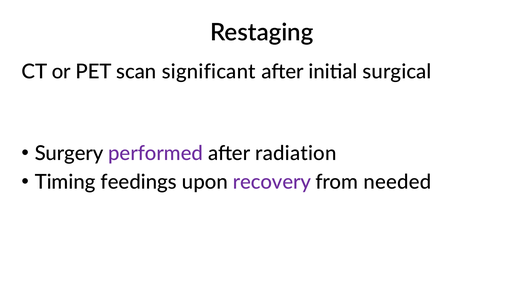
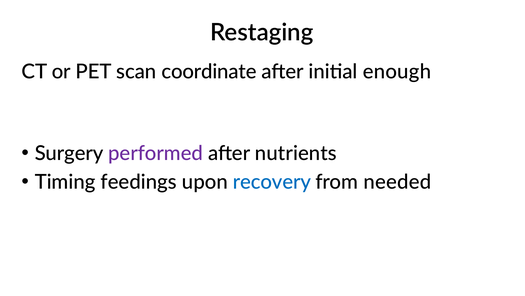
significant: significant -> coordinate (209, 71)
surgical: surgical -> enough (397, 71)
radiation: radiation -> nutrients (296, 153)
recovery colour: purple -> blue (272, 182)
